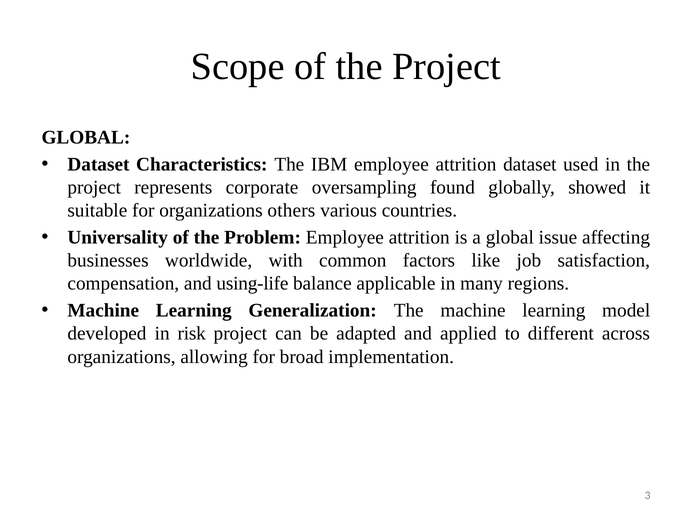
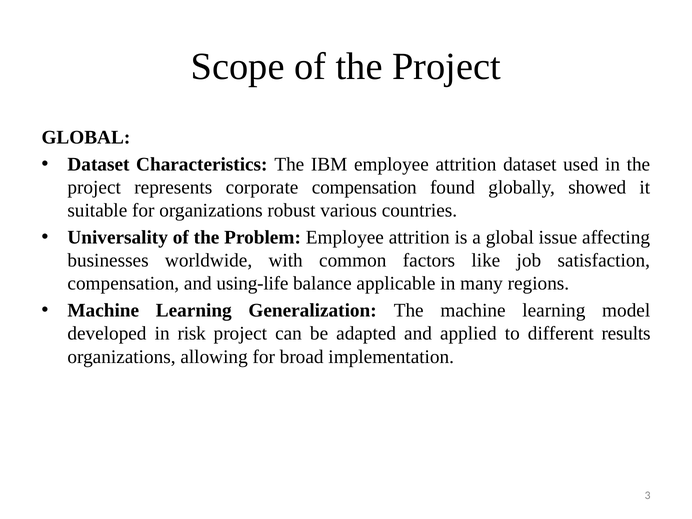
corporate oversampling: oversampling -> compensation (364, 187)
others: others -> robust (291, 211)
across: across -> results (626, 334)
